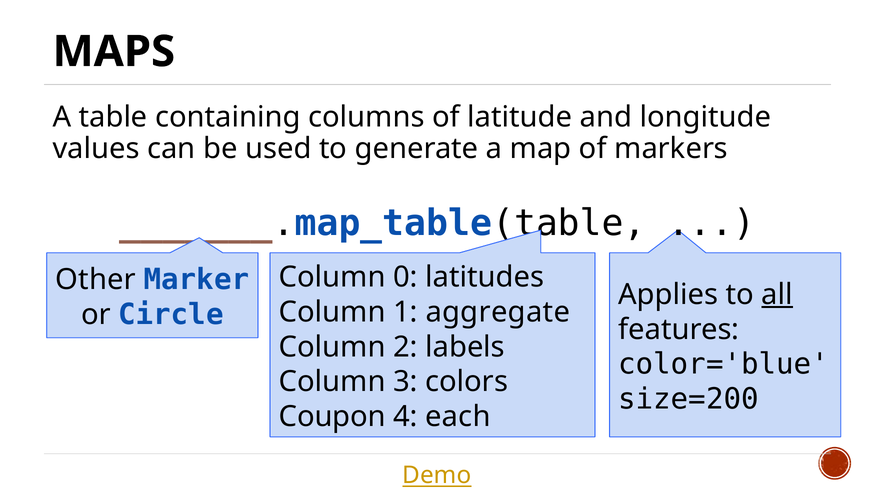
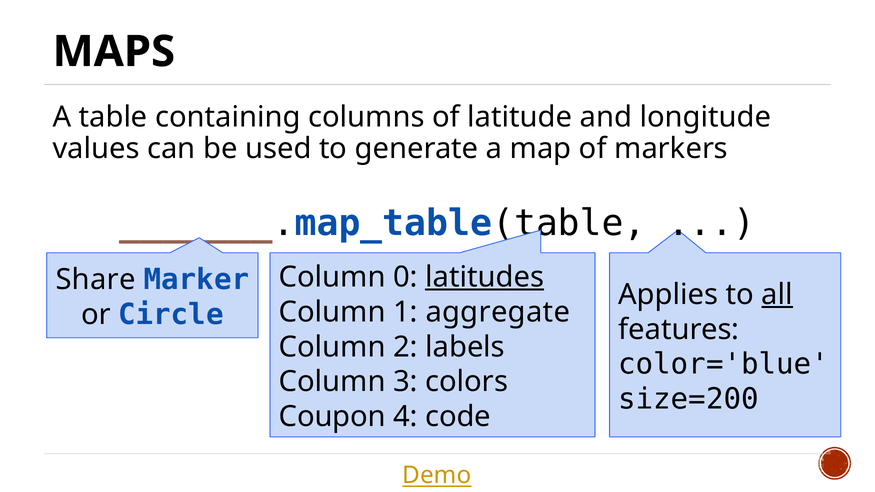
latitudes underline: none -> present (485, 277)
Other: Other -> Share (96, 280)
each: each -> code (458, 417)
